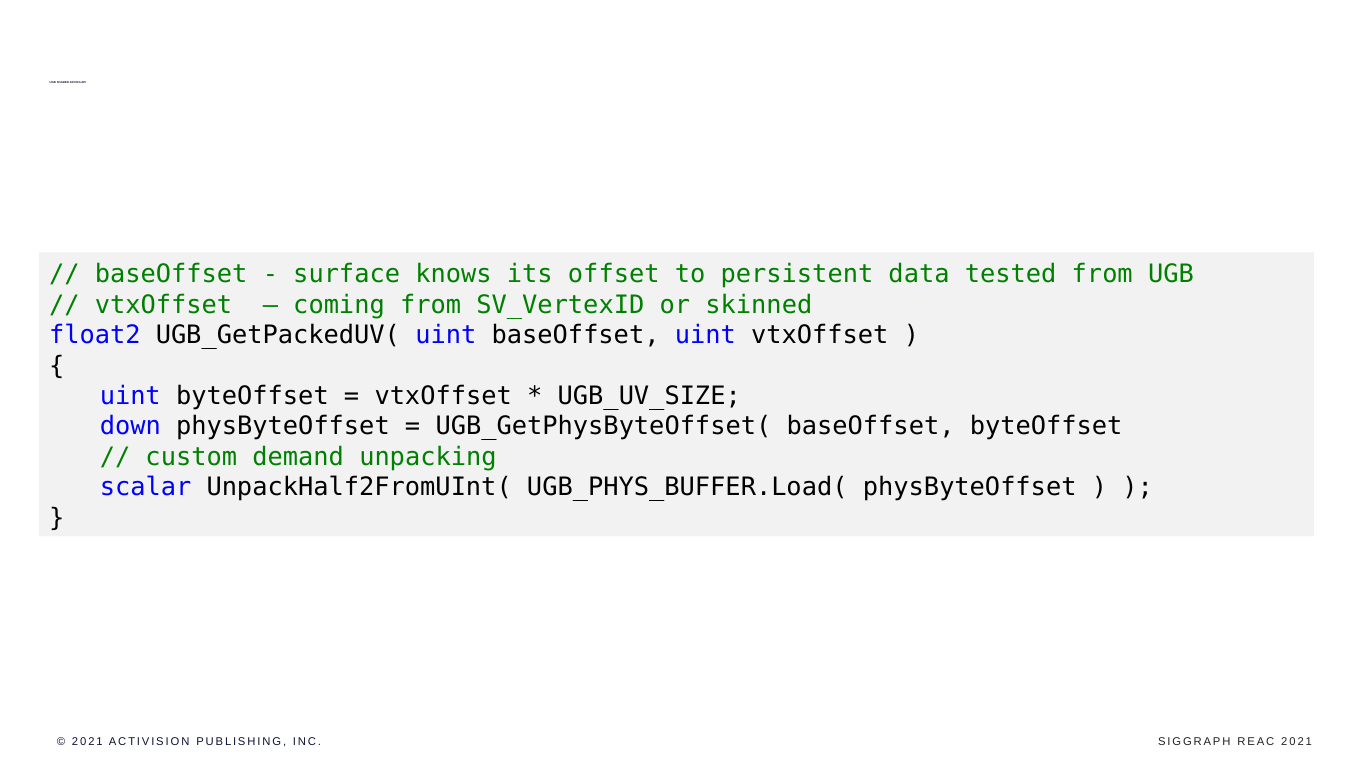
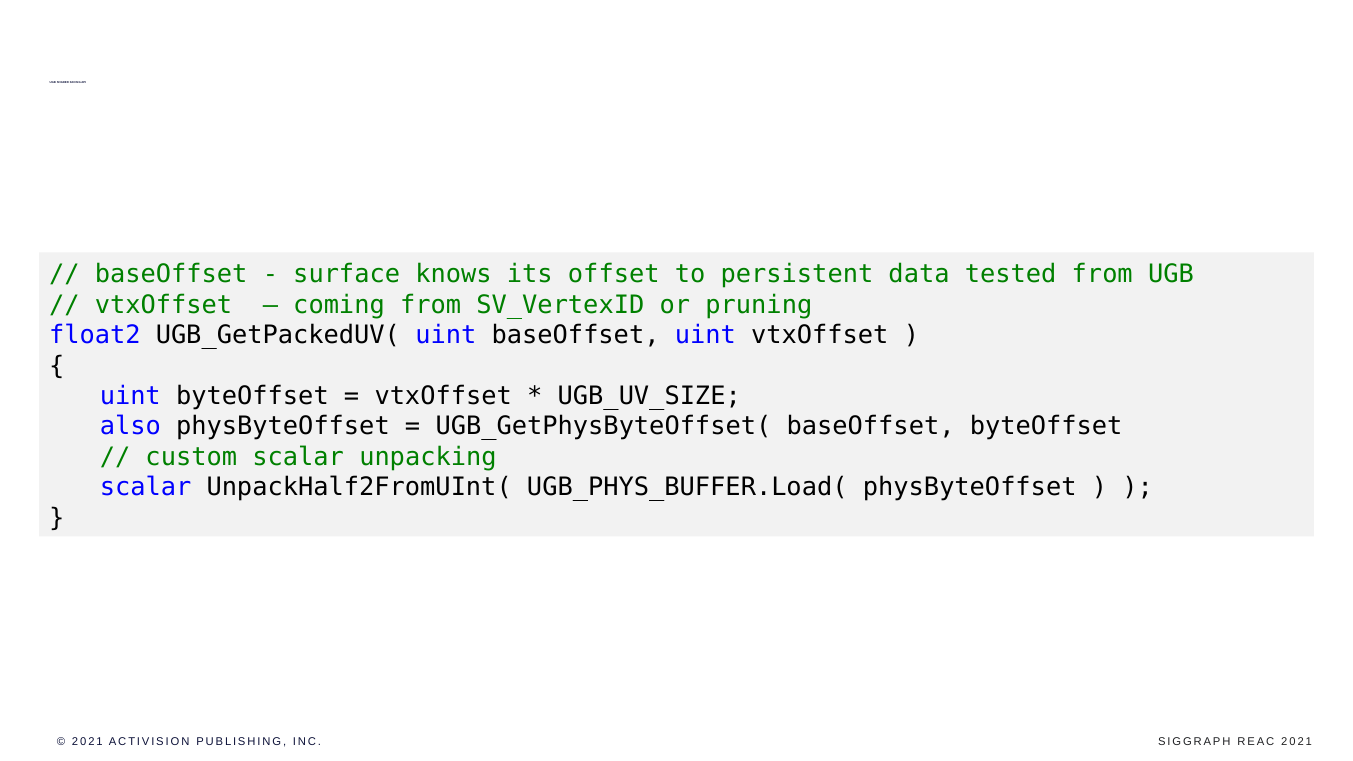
skinned: skinned -> pruning (759, 305)
down: down -> also (130, 427)
custom demand: demand -> scalar (298, 457)
